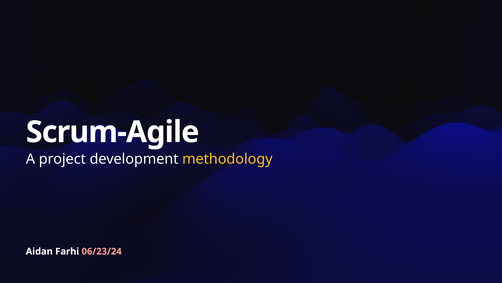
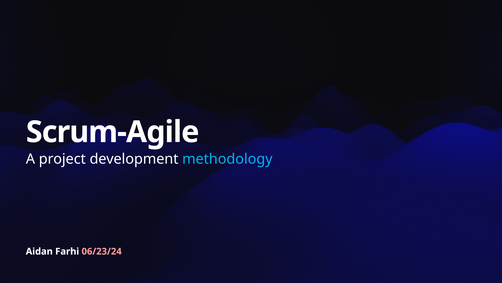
methodology colour: yellow -> light blue (227, 159)
